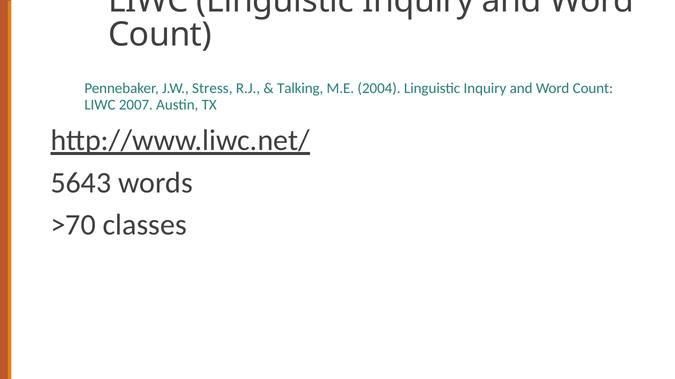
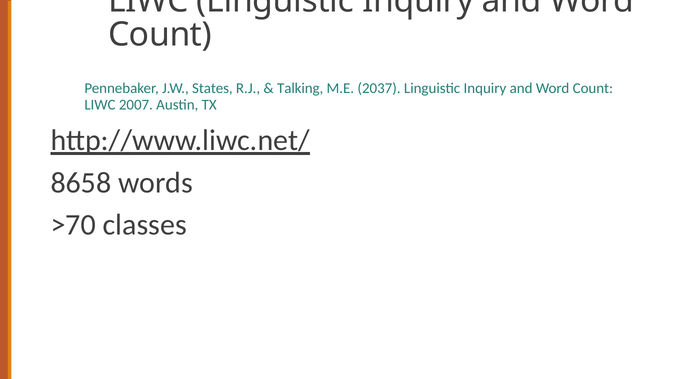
Stress: Stress -> States (212, 89)
2004: 2004 -> 2037 (379, 89)
5643: 5643 -> 8658 (81, 183)
